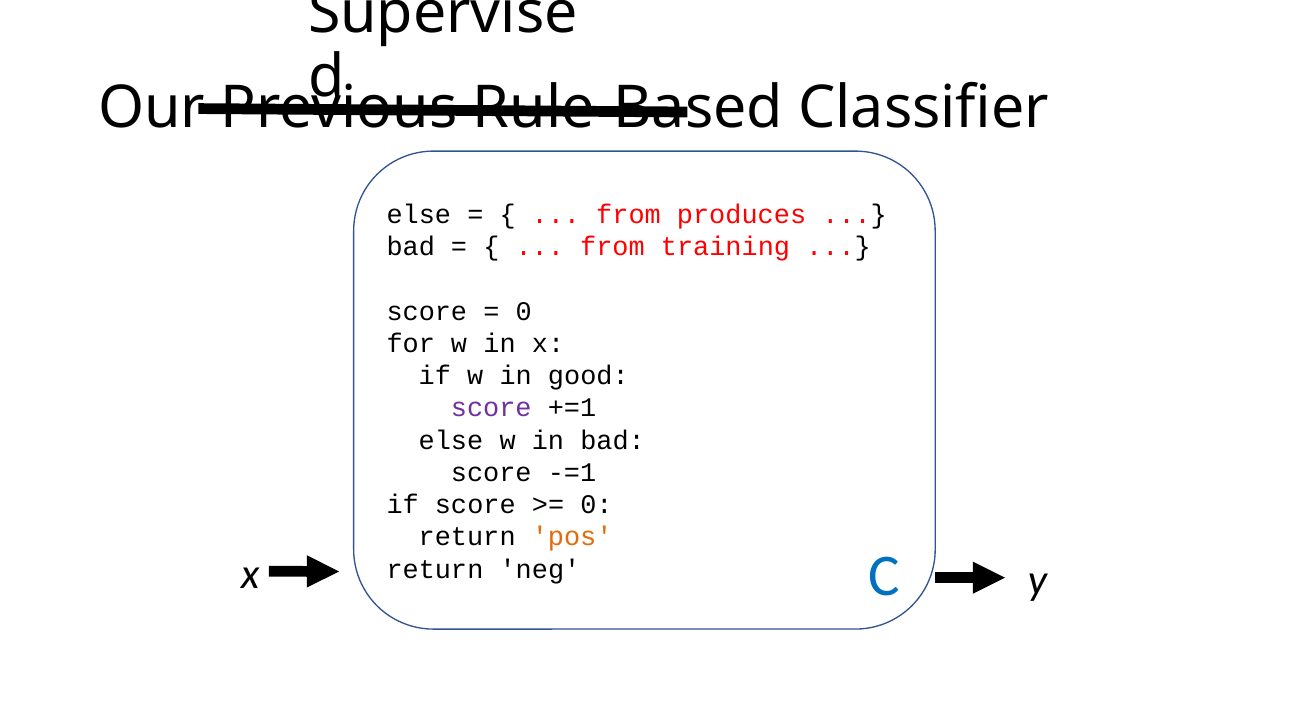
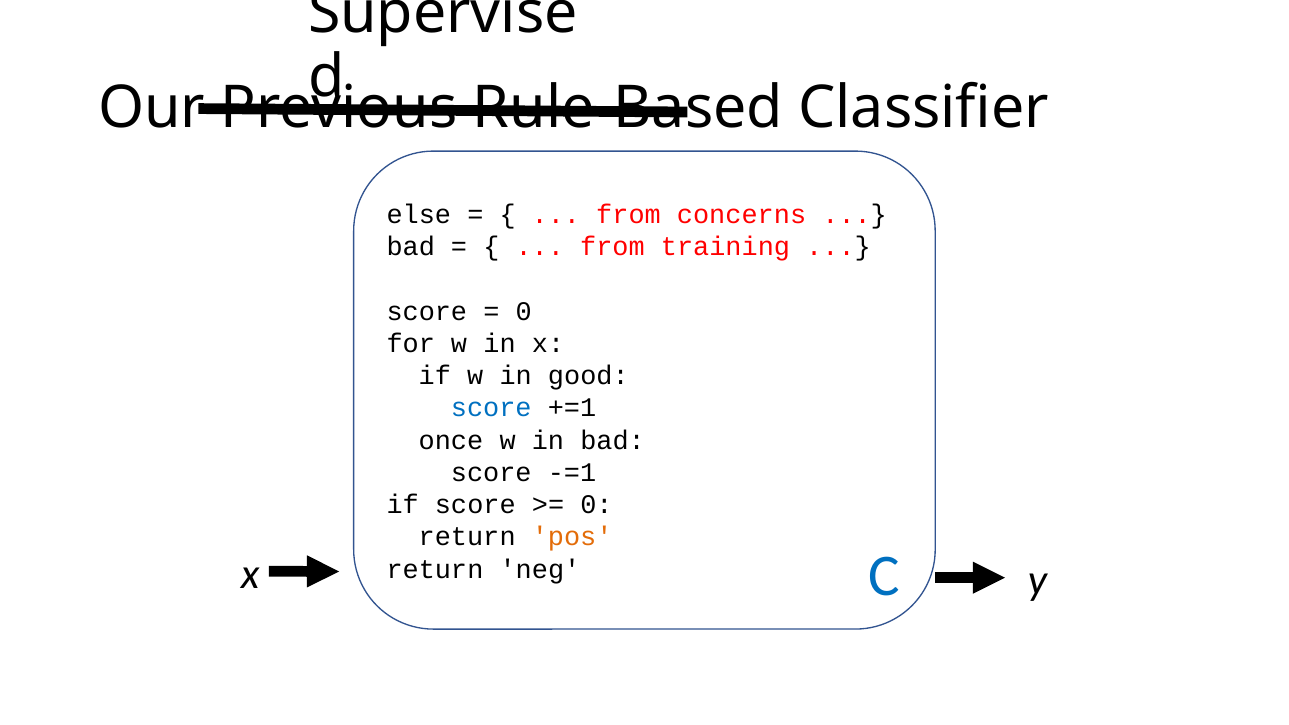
produces: produces -> concerns (742, 215)
score colour: purple -> blue (491, 408)
else: else -> once (451, 440)
